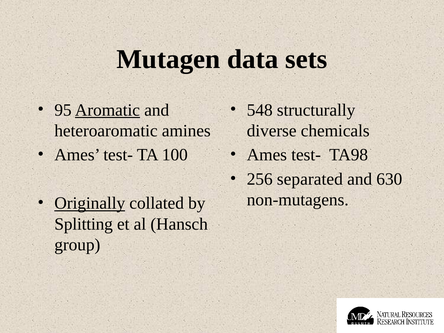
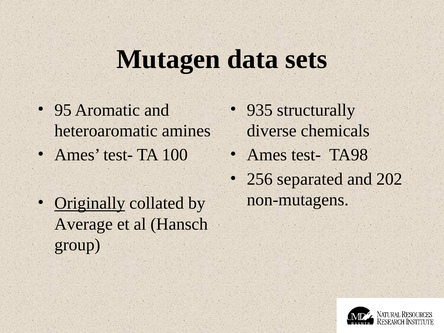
Aromatic underline: present -> none (107, 110)
548: 548 -> 935 (260, 110)
630: 630 -> 202 (389, 179)
Splitting: Splitting -> Average (84, 224)
